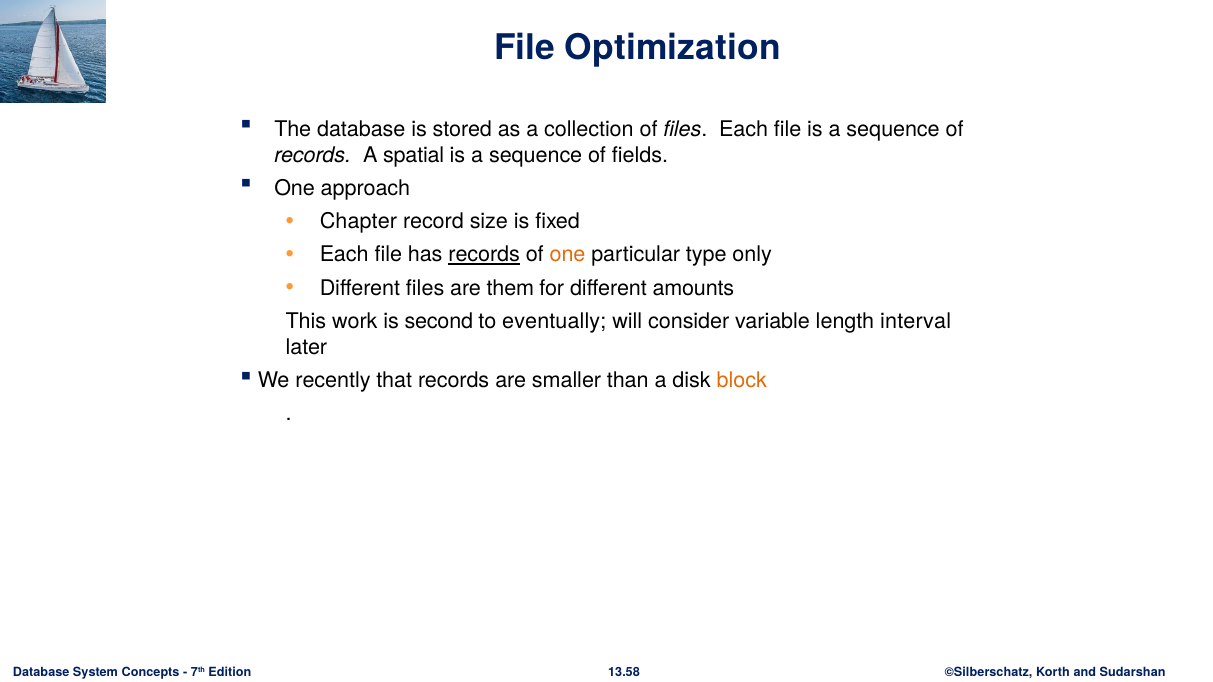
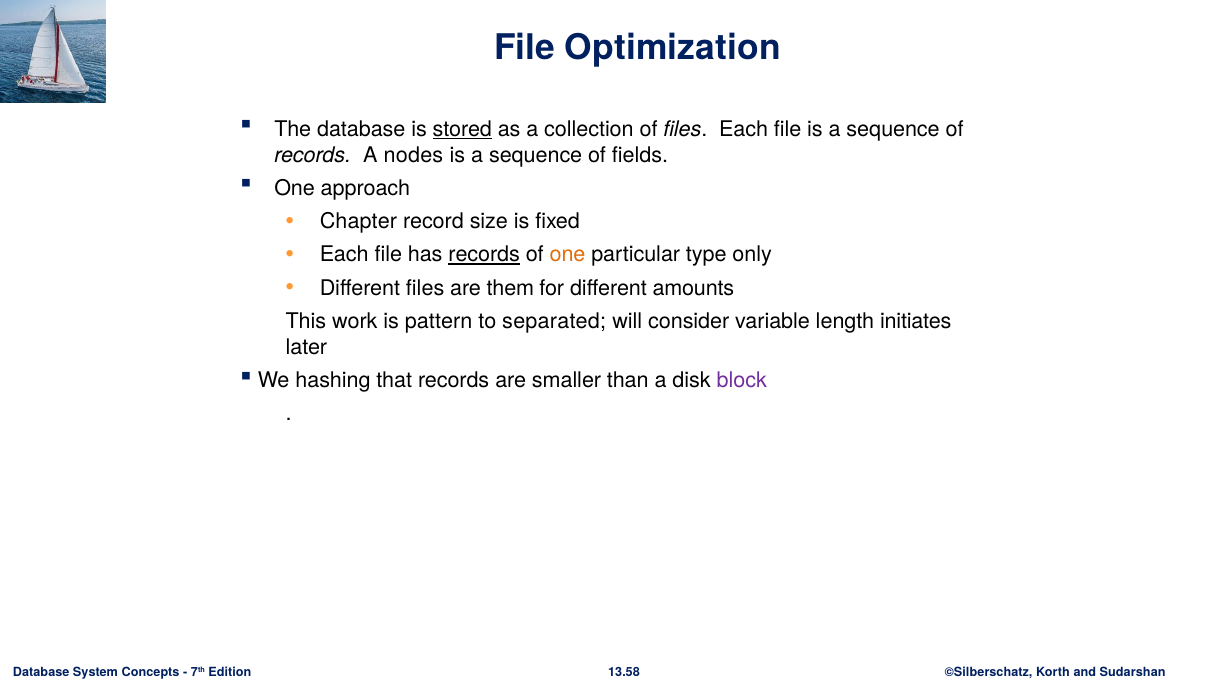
stored underline: none -> present (462, 129)
spatial: spatial -> nodes (413, 155)
second: second -> pattern (439, 321)
eventually: eventually -> separated (554, 321)
interval: interval -> initiates (916, 321)
recently: recently -> hashing (333, 381)
block colour: orange -> purple (742, 381)
